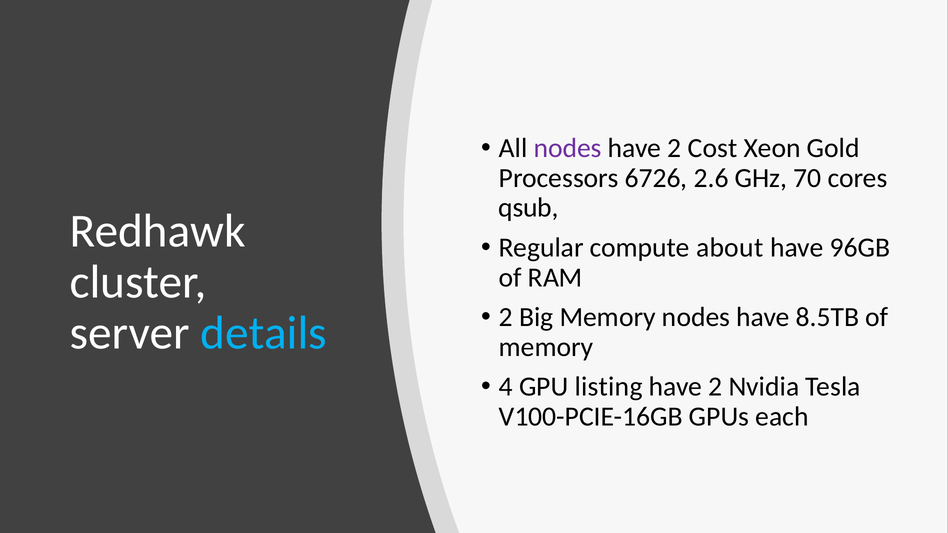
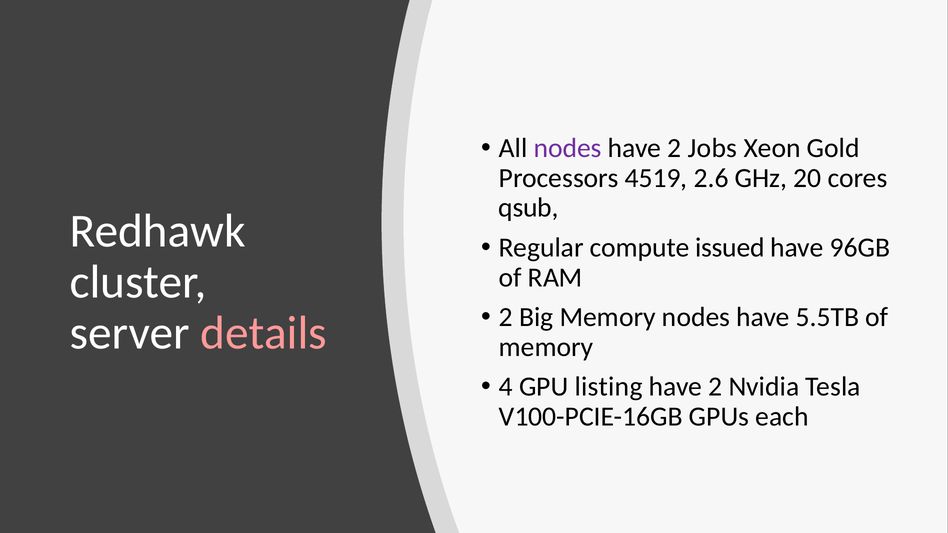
Cost: Cost -> Jobs (713, 148)
6726: 6726 -> 4519 (656, 178)
70: 70 -> 20 (807, 178)
about: about -> issued (730, 248)
8.5TB: 8.5TB -> 5.5TB (827, 317)
details colour: light blue -> pink (264, 333)
